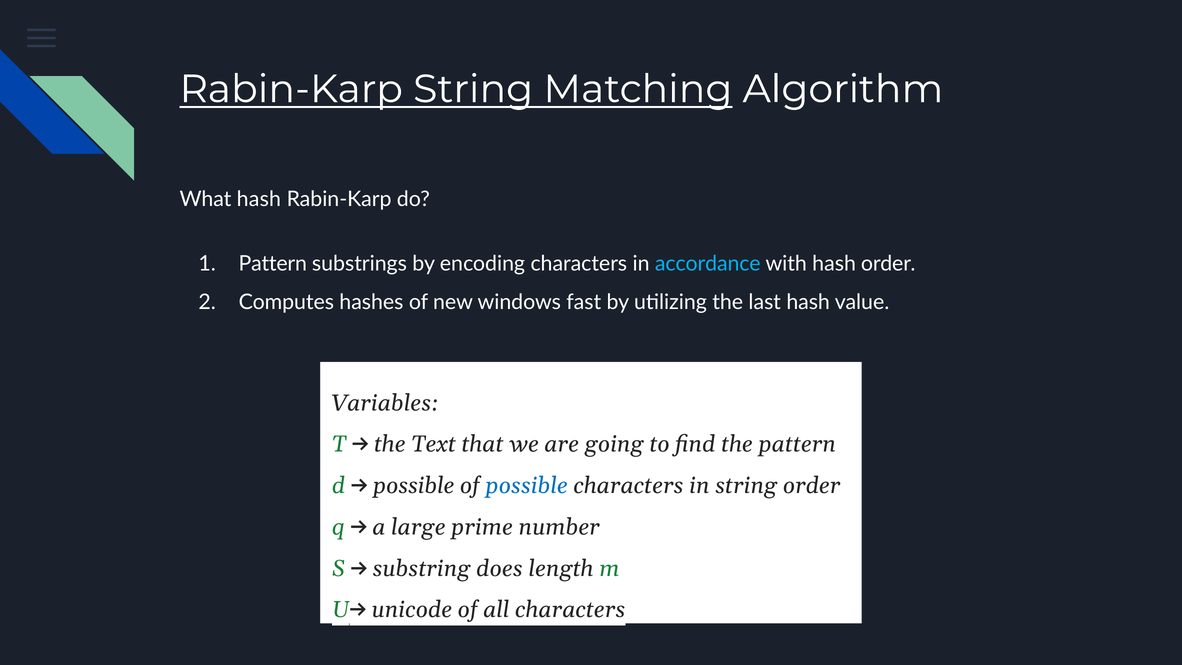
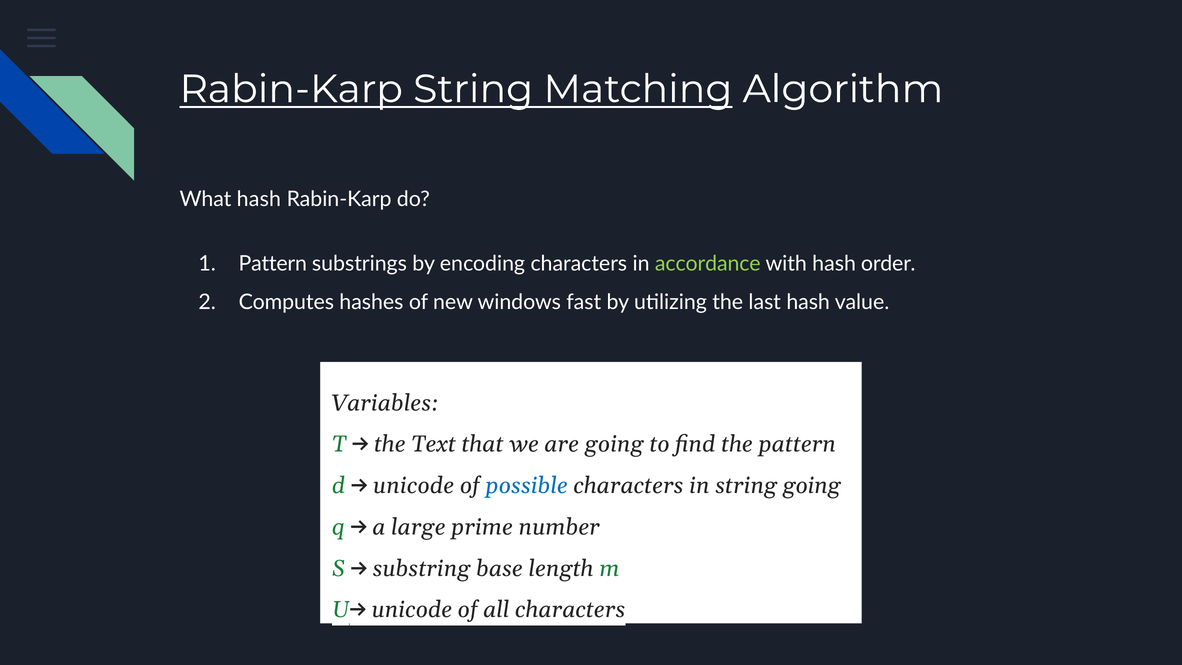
accordance colour: light blue -> light green (708, 264)
possible: possible -> unicode (414, 486)
string order: order -> going (812, 486)
does: does -> base (500, 568)
